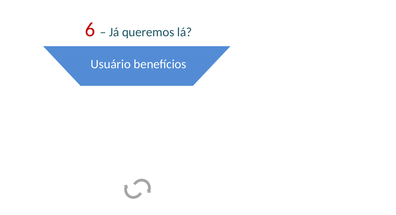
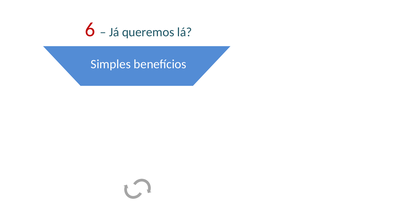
Usuário: Usuário -> Simples (111, 64)
